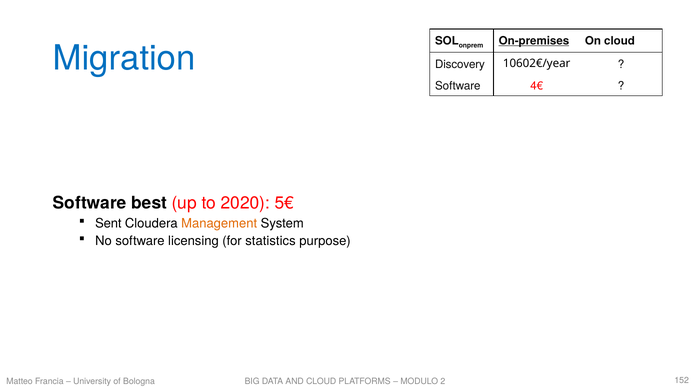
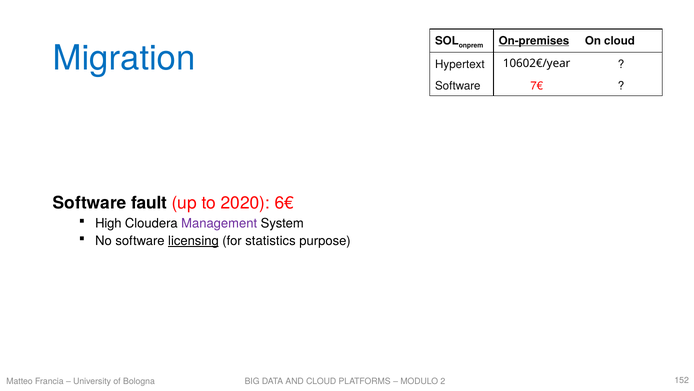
Discovery: Discovery -> Hypertext (460, 64)
4€: 4€ -> 7€ (537, 86)
best: best -> fault (149, 203)
5€: 5€ -> 6€ (284, 203)
Sent: Sent -> High (108, 223)
Management colour: orange -> purple (219, 223)
licensing underline: none -> present (193, 241)
